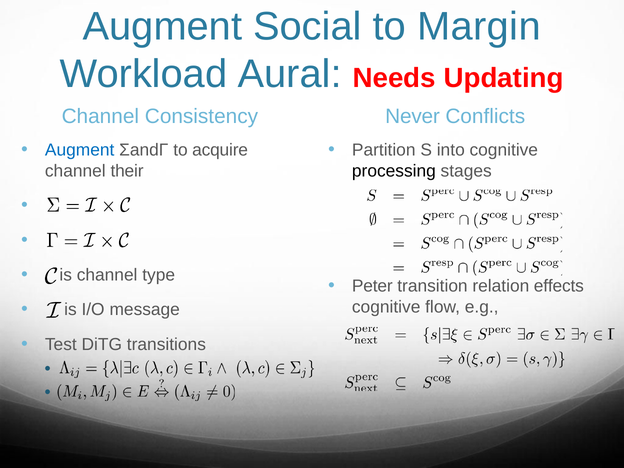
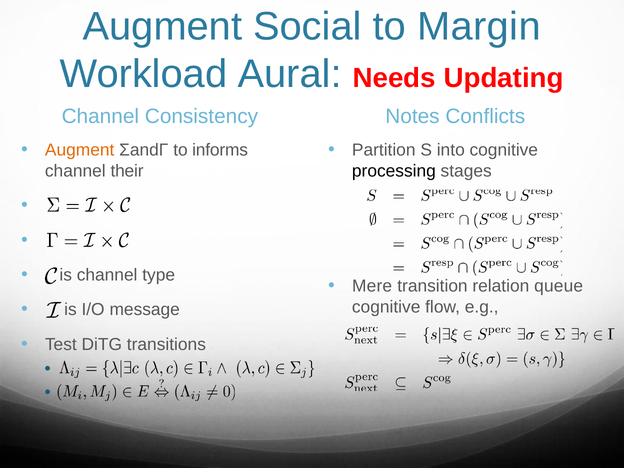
Never: Never -> Notes (412, 116)
Augment colour: blue -> orange (80, 150)
acquire: acquire -> informs (220, 150)
Peter: Peter -> Mere (372, 286)
effects: effects -> queue (559, 286)
